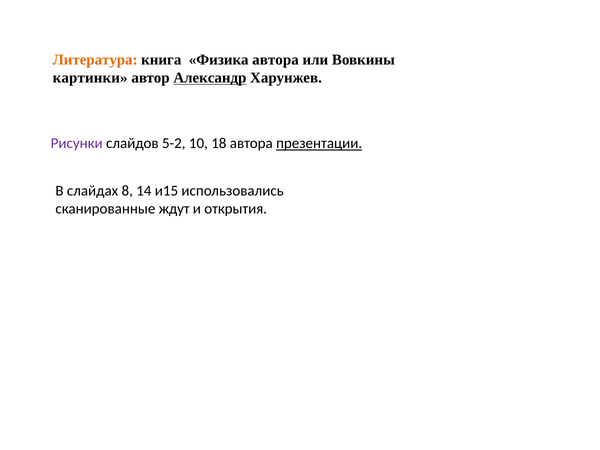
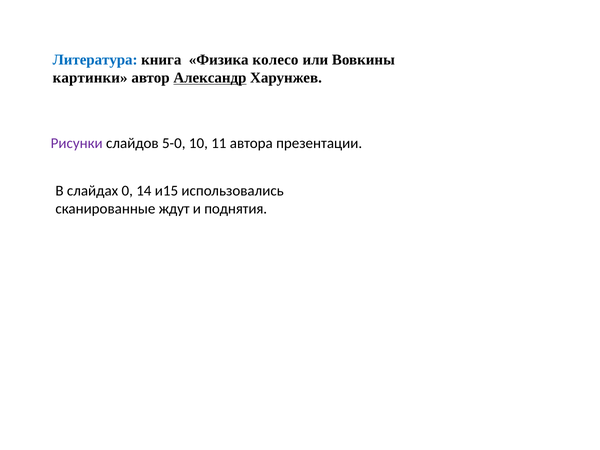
Литература colour: orange -> blue (95, 60)
Физика автора: автора -> колесо (275, 60)
5-2: 5-2 -> 5-0 (174, 143)
18: 18 -> 11 (219, 143)
презентации underline: present -> none (319, 143)
8: 8 -> 0 (127, 191)
открытия: открытия -> поднятия (236, 209)
